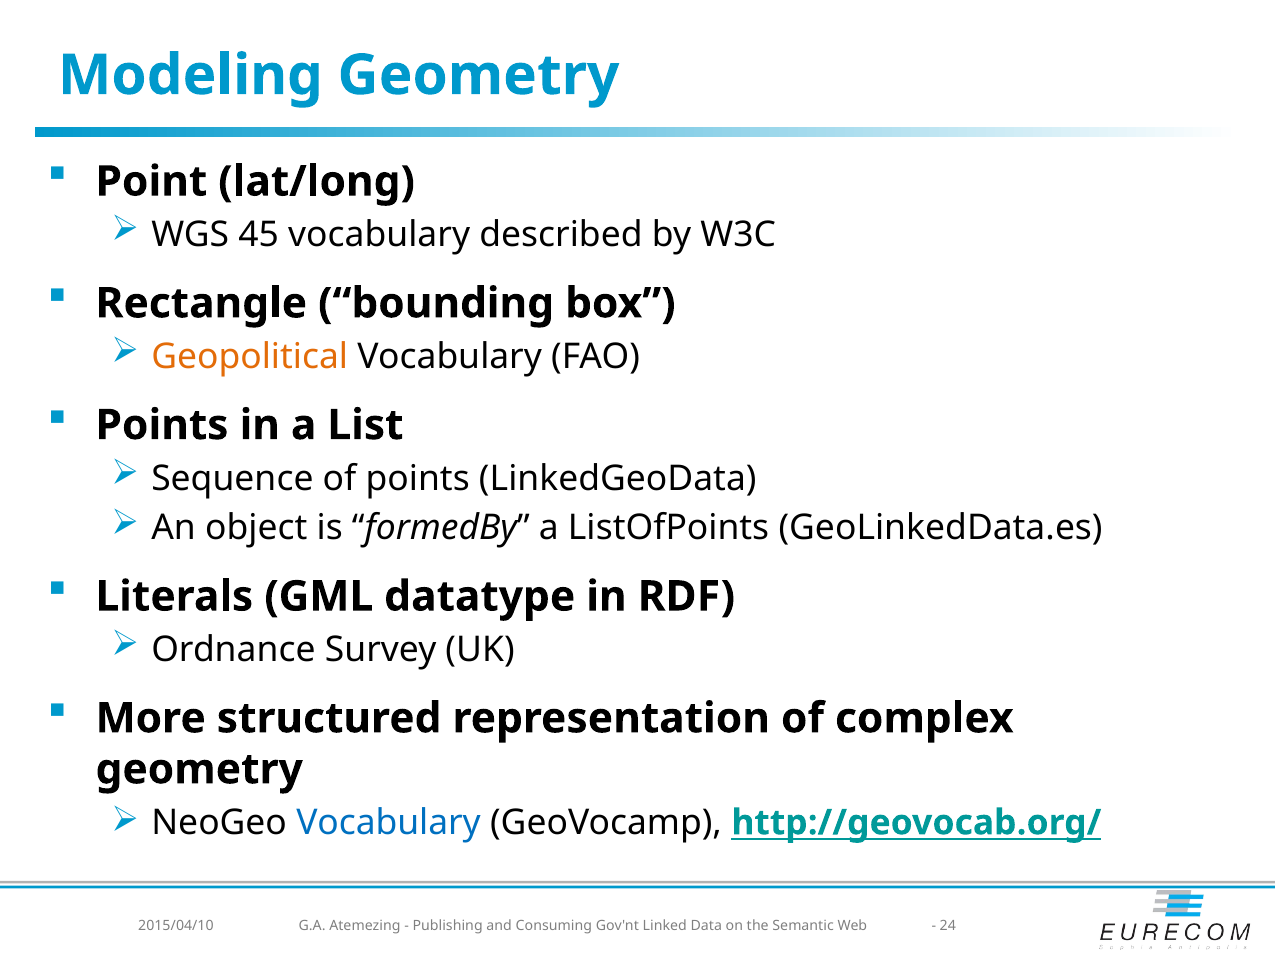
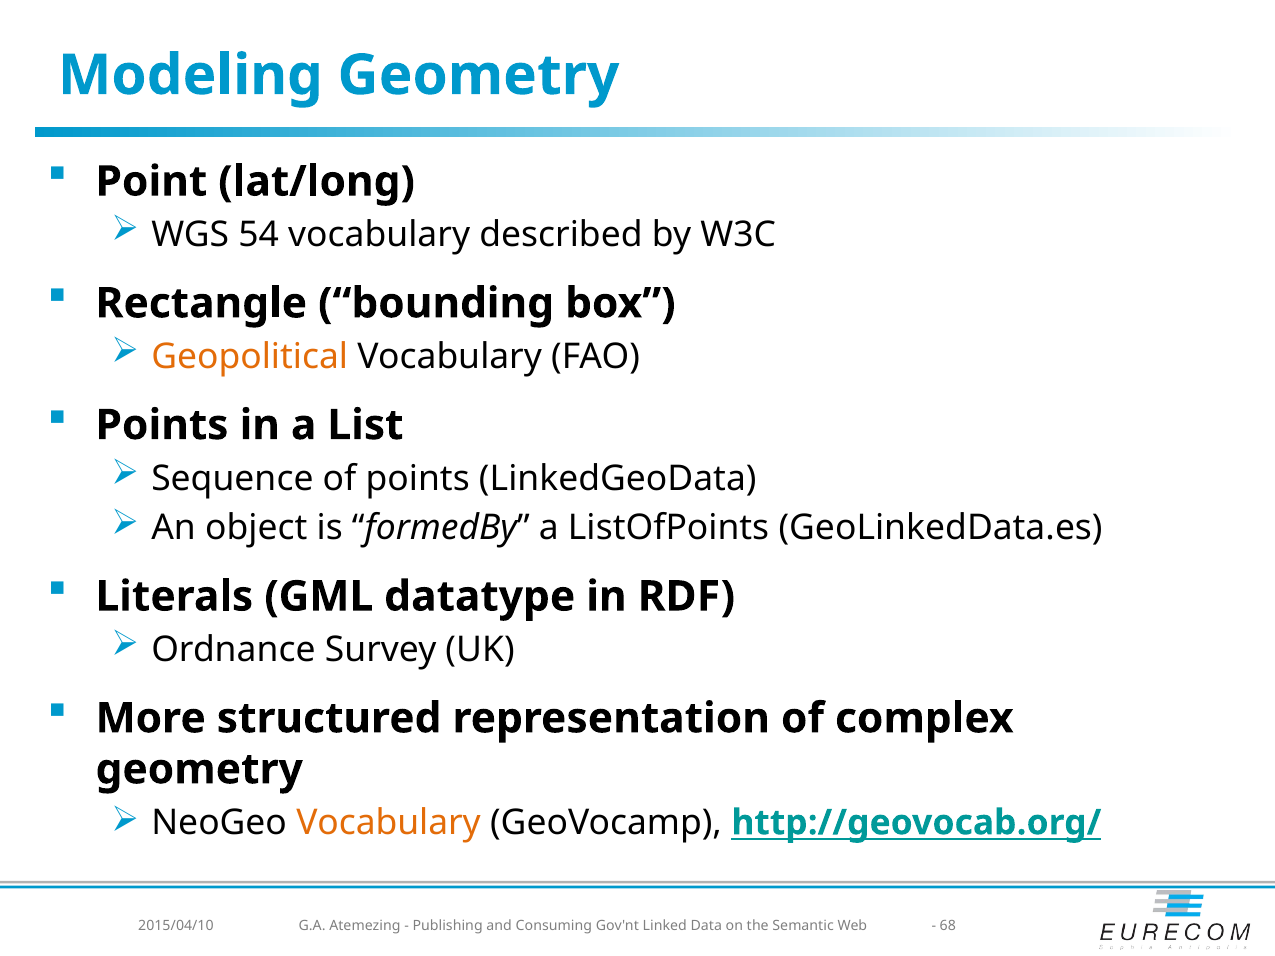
45: 45 -> 54 (259, 235)
Vocabulary colour: blue -> orange (389, 823)
24: 24 -> 68 (948, 926)
